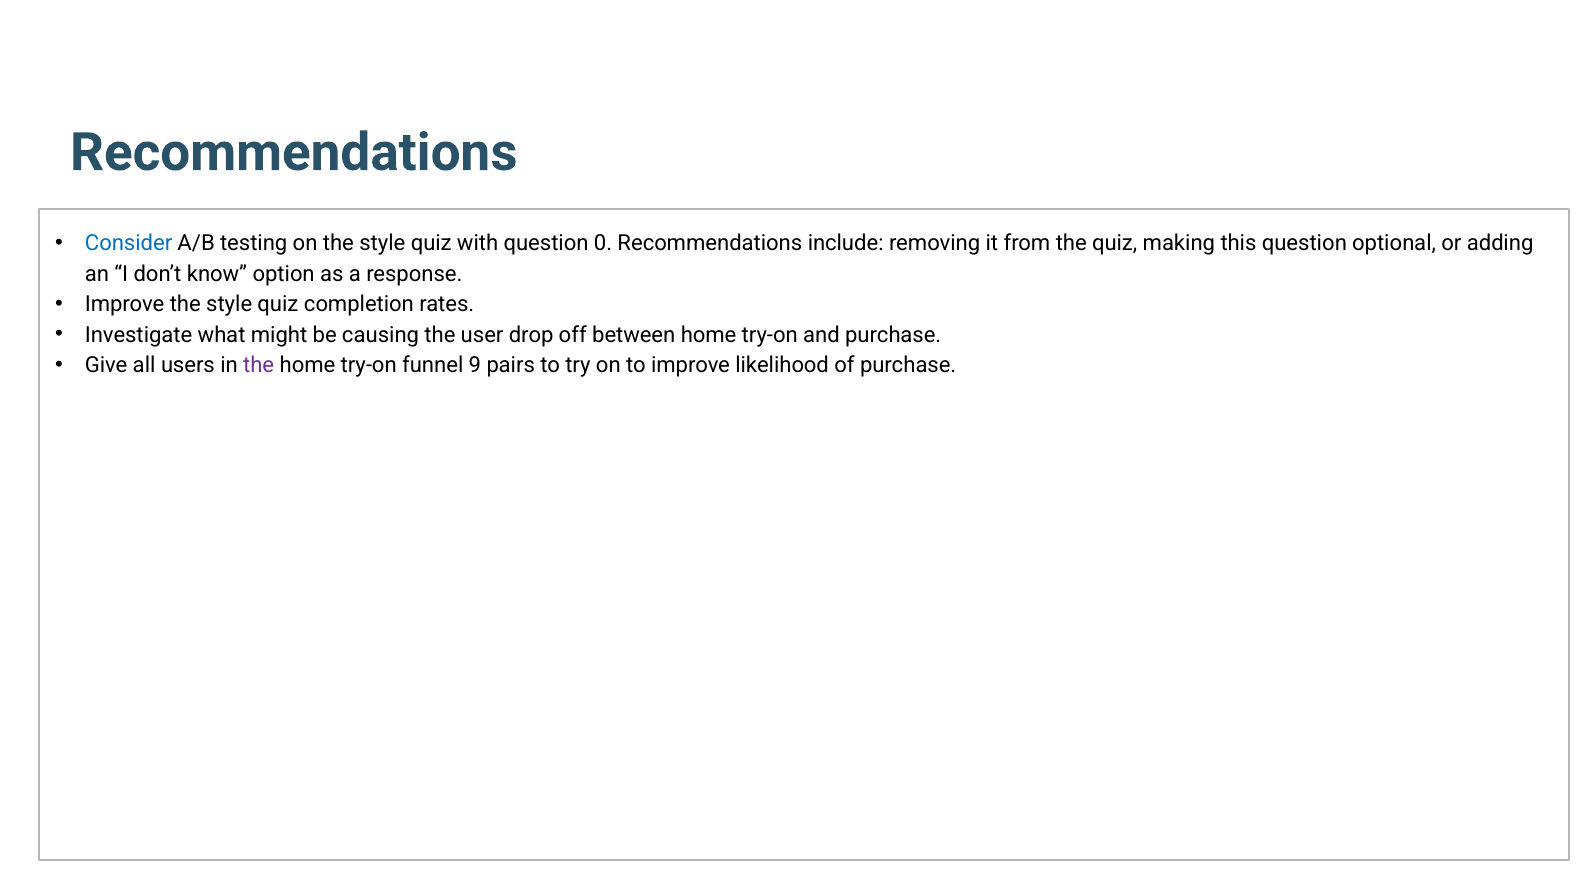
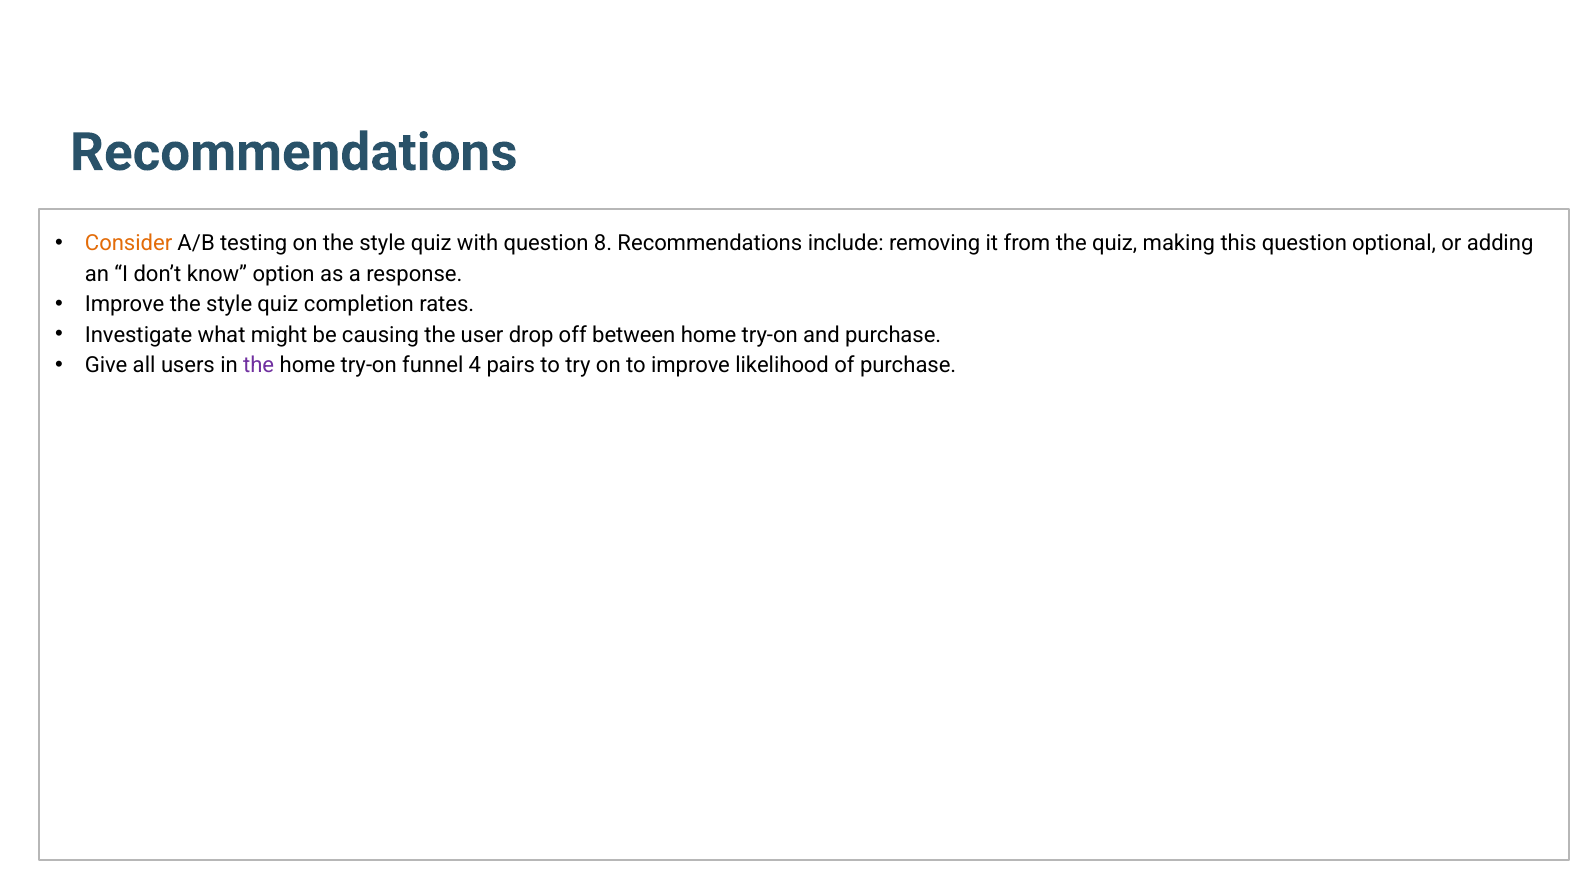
Consider colour: blue -> orange (129, 244)
0: 0 -> 8 (603, 244)
9: 9 -> 4 (475, 365)
